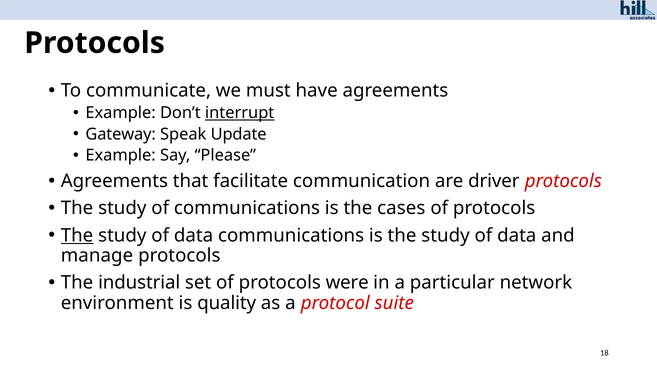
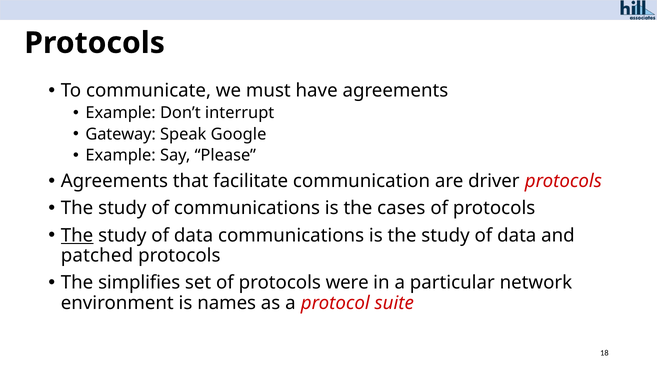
interrupt underline: present -> none (240, 113)
Update: Update -> Google (239, 134)
manage: manage -> patched (97, 255)
industrial: industrial -> simplifies (139, 282)
quality: quality -> names (227, 303)
